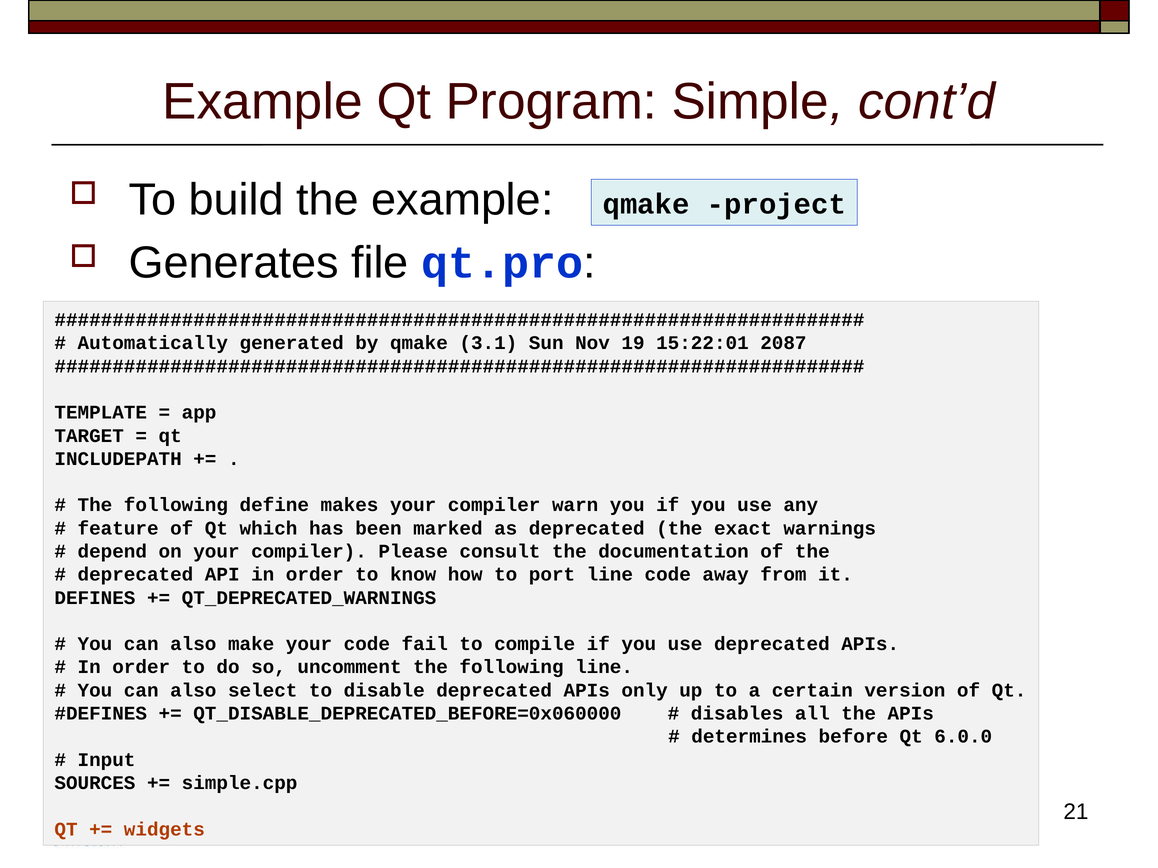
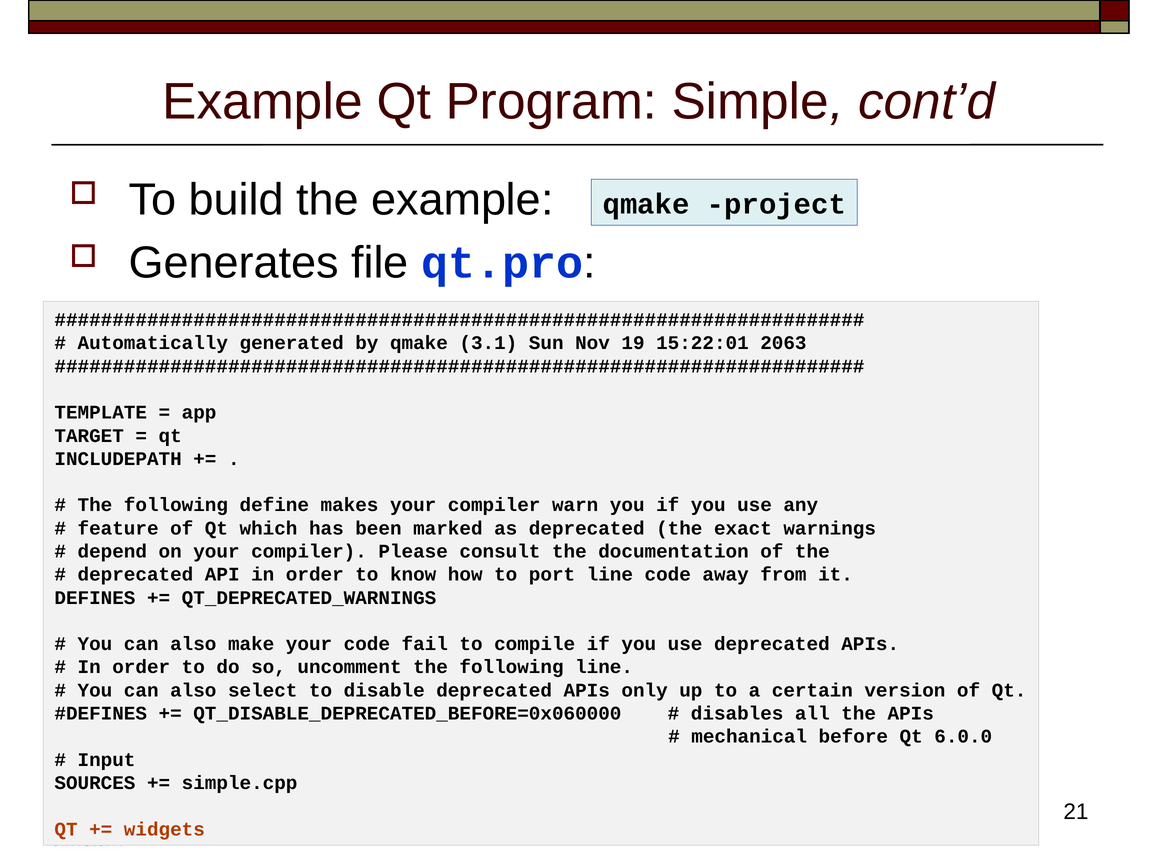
2087: 2087 -> 2063 (783, 343)
determines: determines -> mechanical (749, 737)
